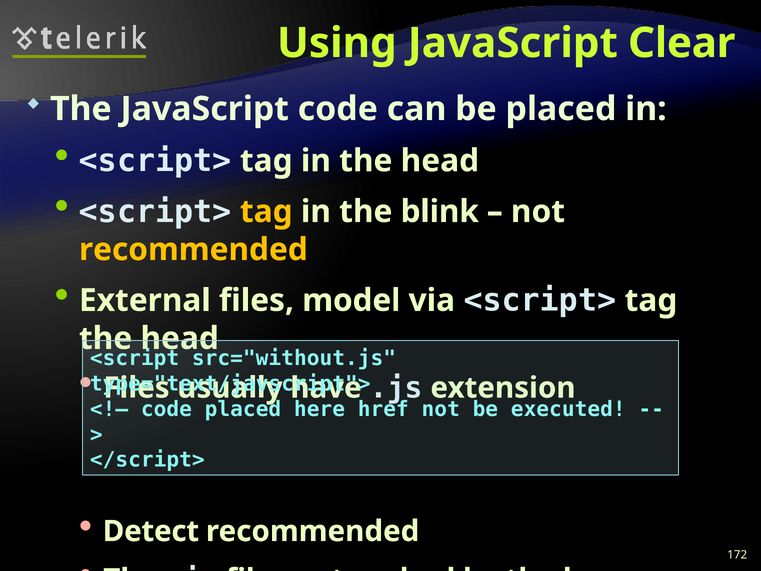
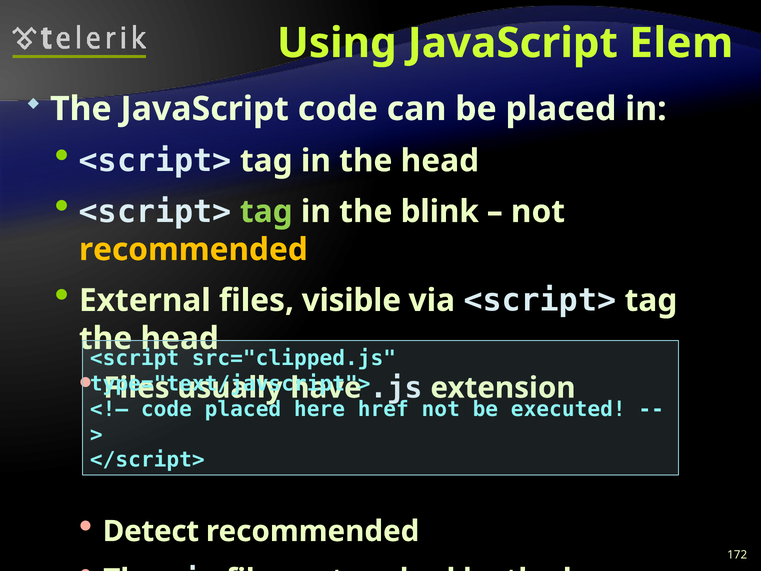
Clear: Clear -> Elem (681, 43)
tag colour: yellow -> light green (266, 211)
model: model -> visible (351, 300)
src="without.js: src="without.js -> src="clipped.js (294, 358)
